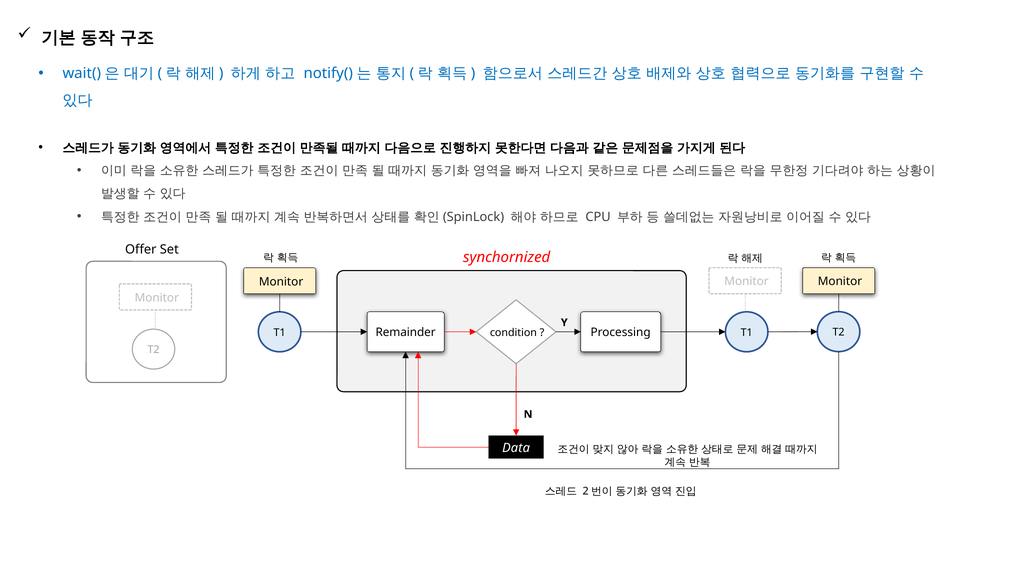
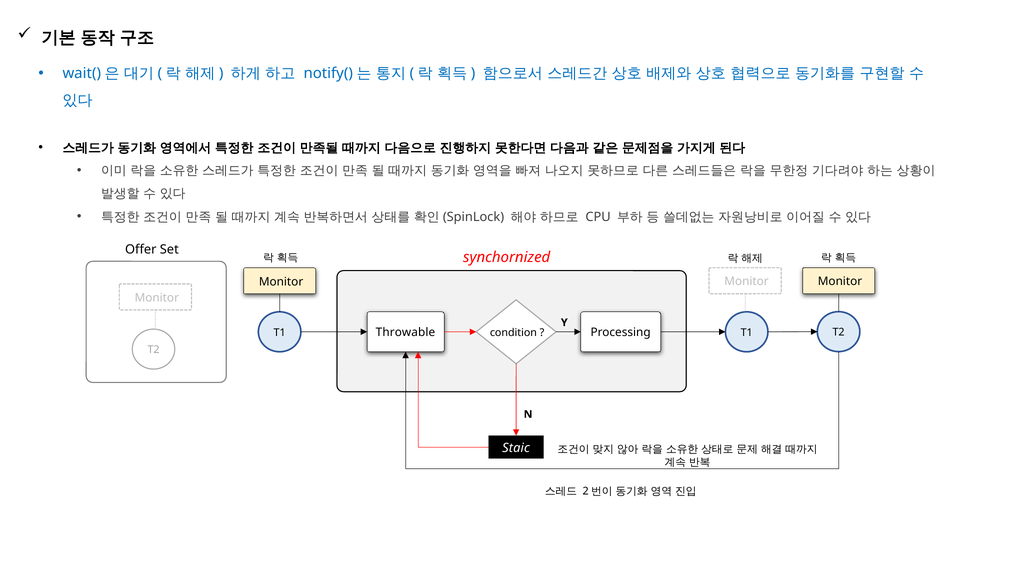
Remainder: Remainder -> Throwable (405, 333)
Data: Data -> Staic (516, 448)
